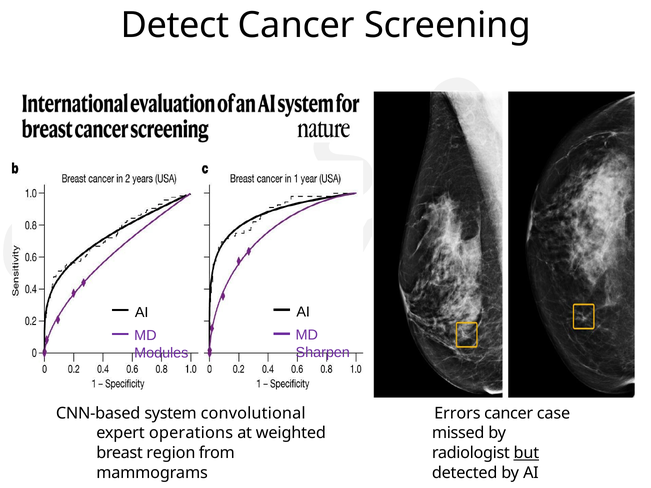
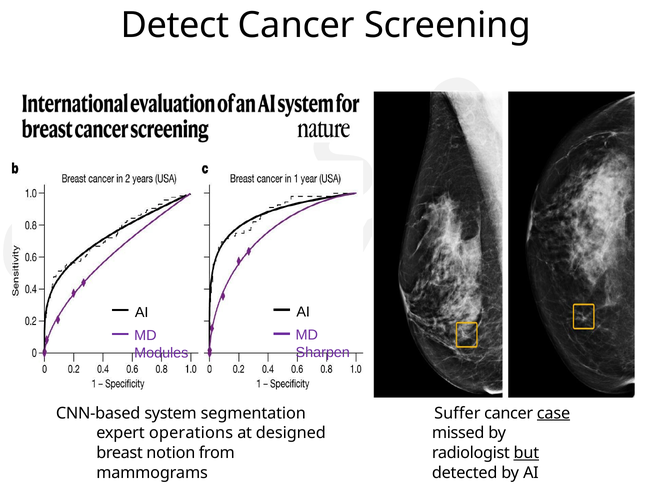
convolutional: convolutional -> segmentation (253, 413)
Errors: Errors -> Suffer (457, 413)
case underline: none -> present (554, 413)
weighted: weighted -> designed (291, 433)
region: region -> notion (171, 453)
